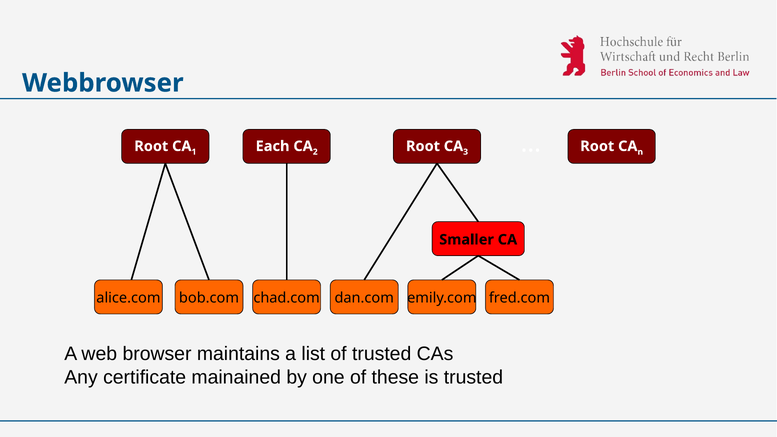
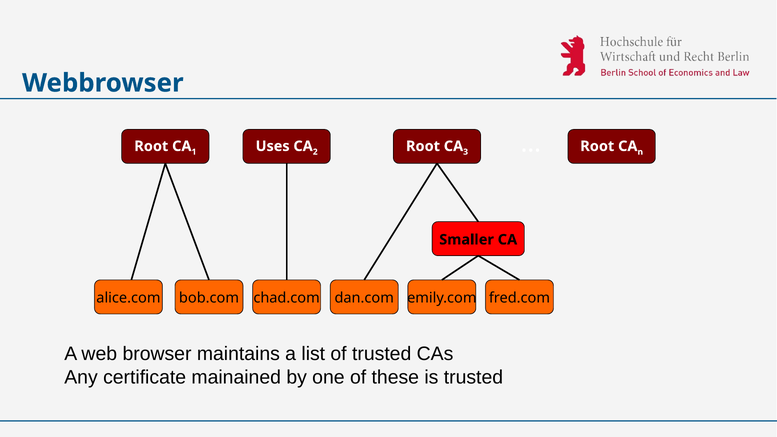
Each: Each -> Uses (273, 146)
